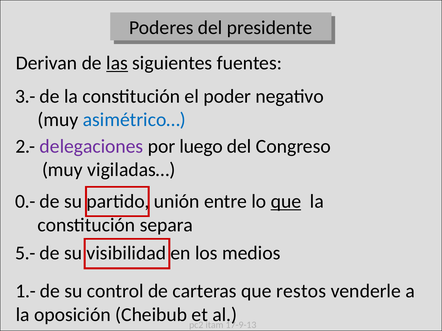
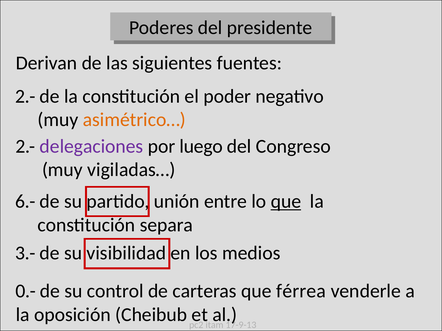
las underline: present -> none (117, 63)
3.-: 3.- -> 2.- (25, 96)
asimétrico… colour: blue -> orange (134, 120)
0.-: 0.- -> 6.- (25, 202)
5.-: 5.- -> 3.- (25, 253)
1.-: 1.- -> 0.- (26, 292)
restos: restos -> férrea (301, 292)
